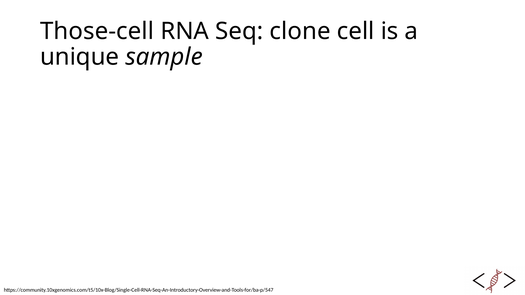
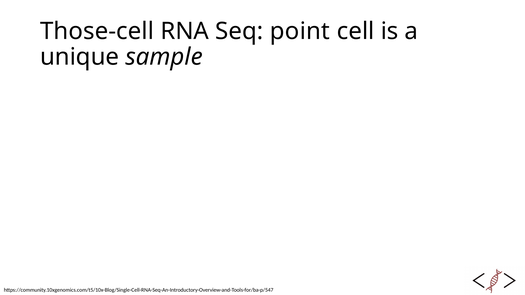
clone: clone -> point (300, 31)
